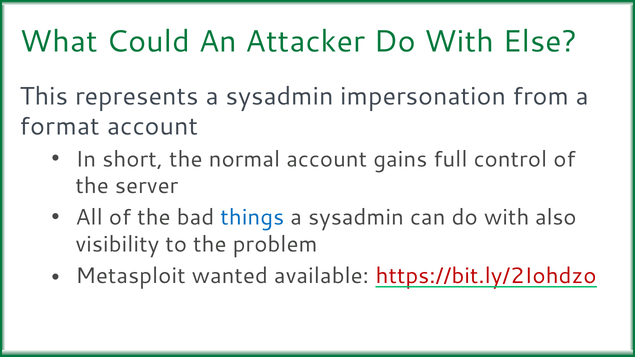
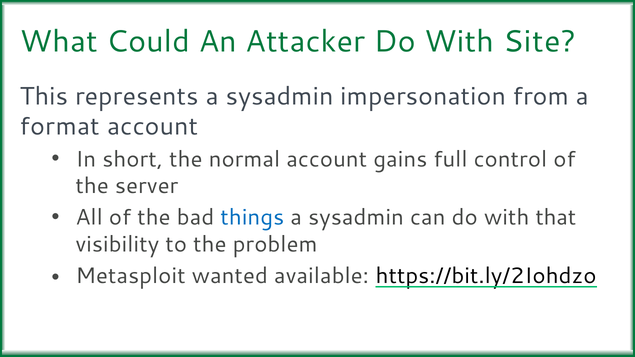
Else: Else -> Site (540, 42)
also: also -> that (556, 218)
https://bit.ly/2Iohdzo colour: red -> black (486, 276)
